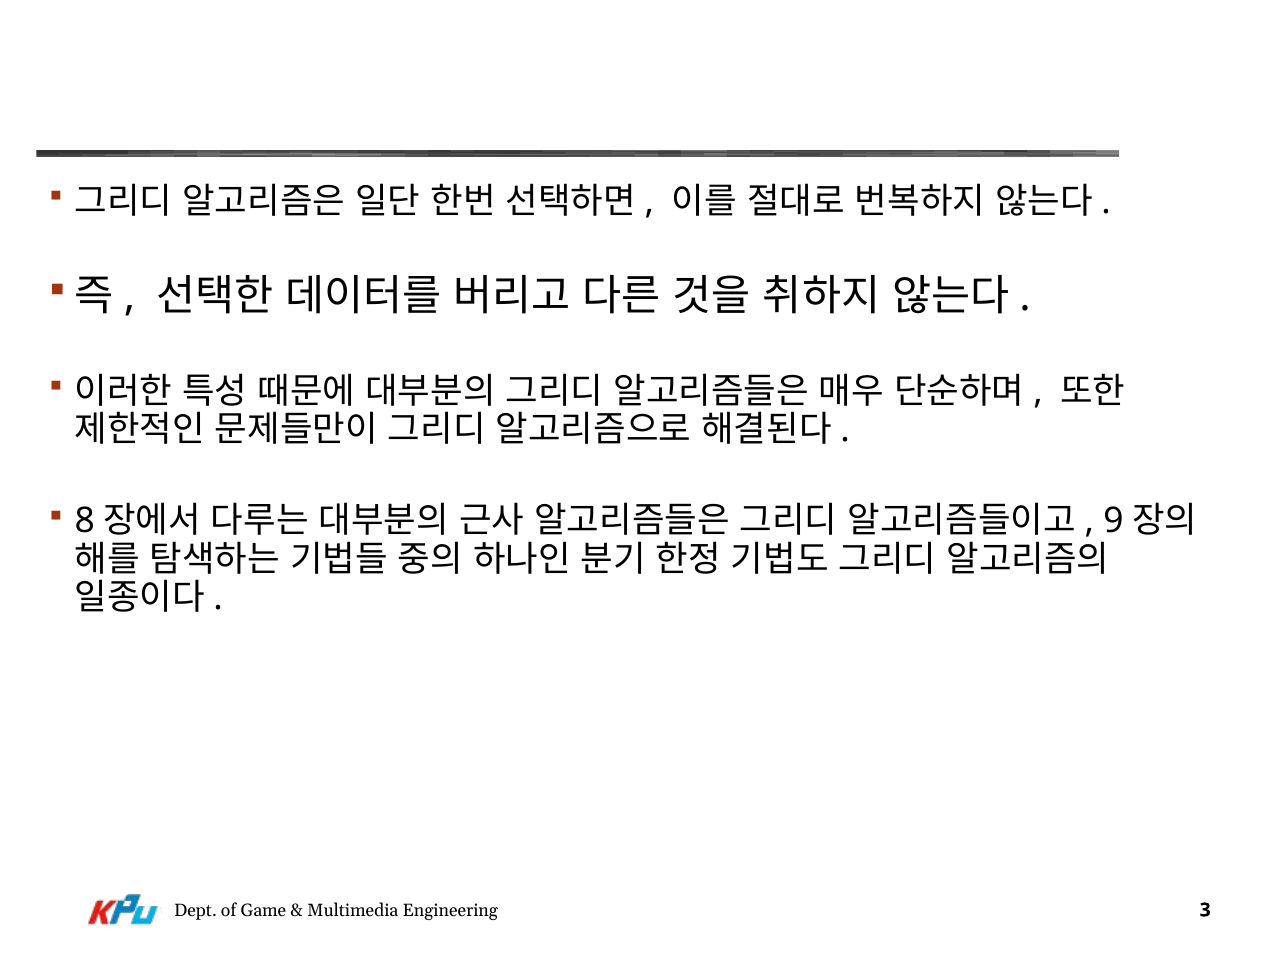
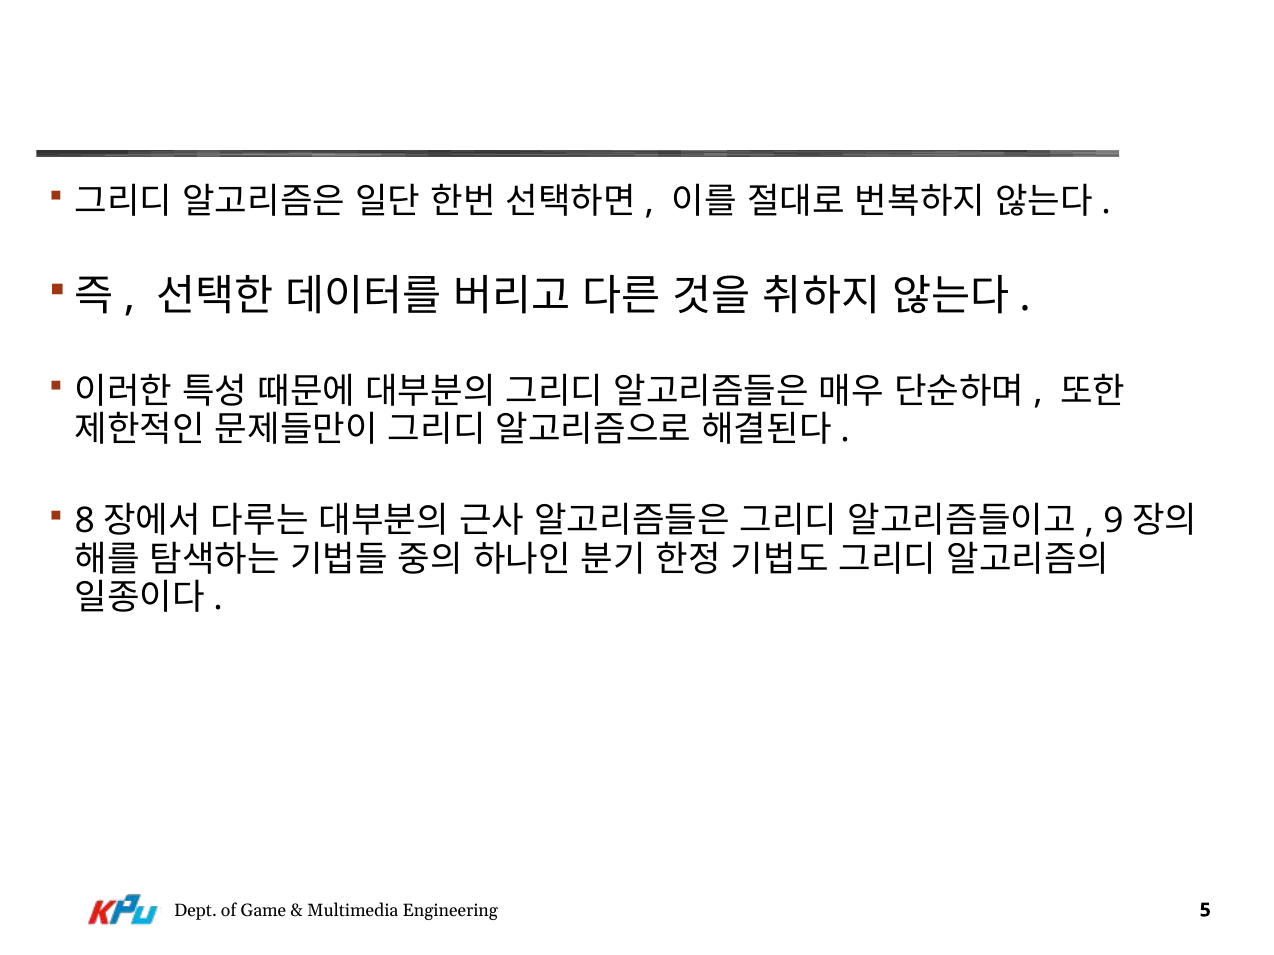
3: 3 -> 5 (1205, 911)
